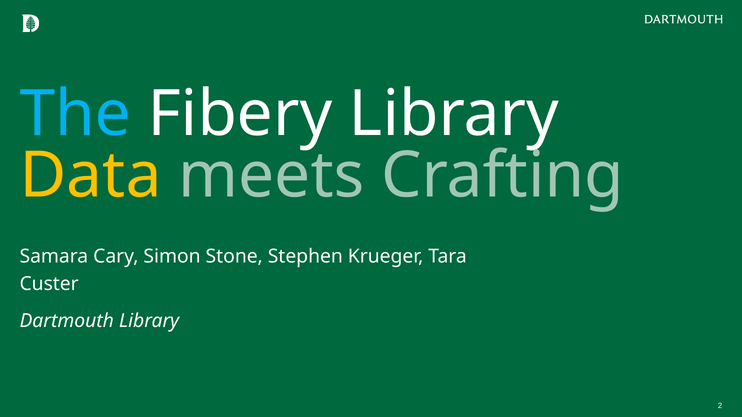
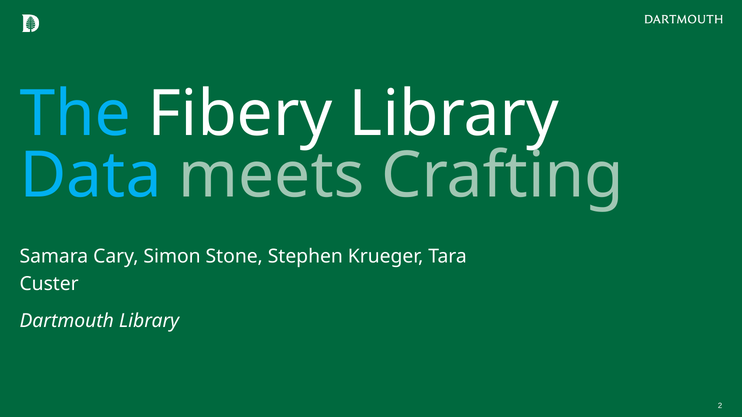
Data colour: yellow -> light blue (91, 176)
